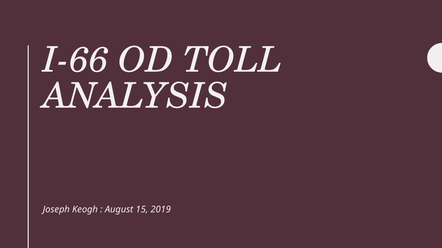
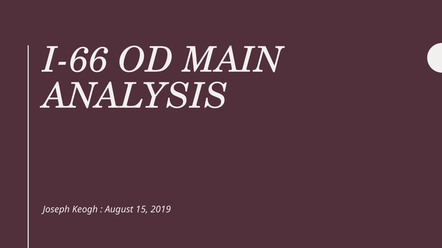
TOLL: TOLL -> MAIN (233, 60)
